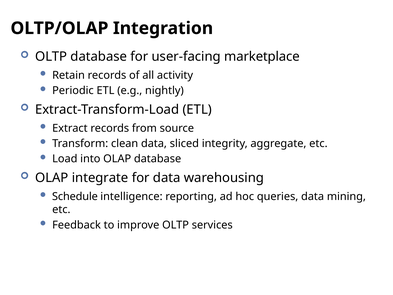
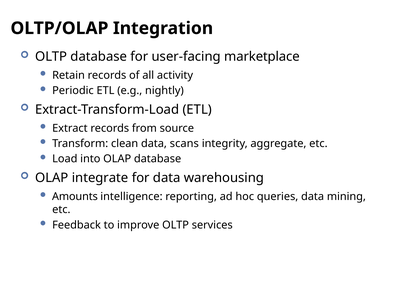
sliced: sliced -> scans (184, 143)
Schedule: Schedule -> Amounts (75, 196)
